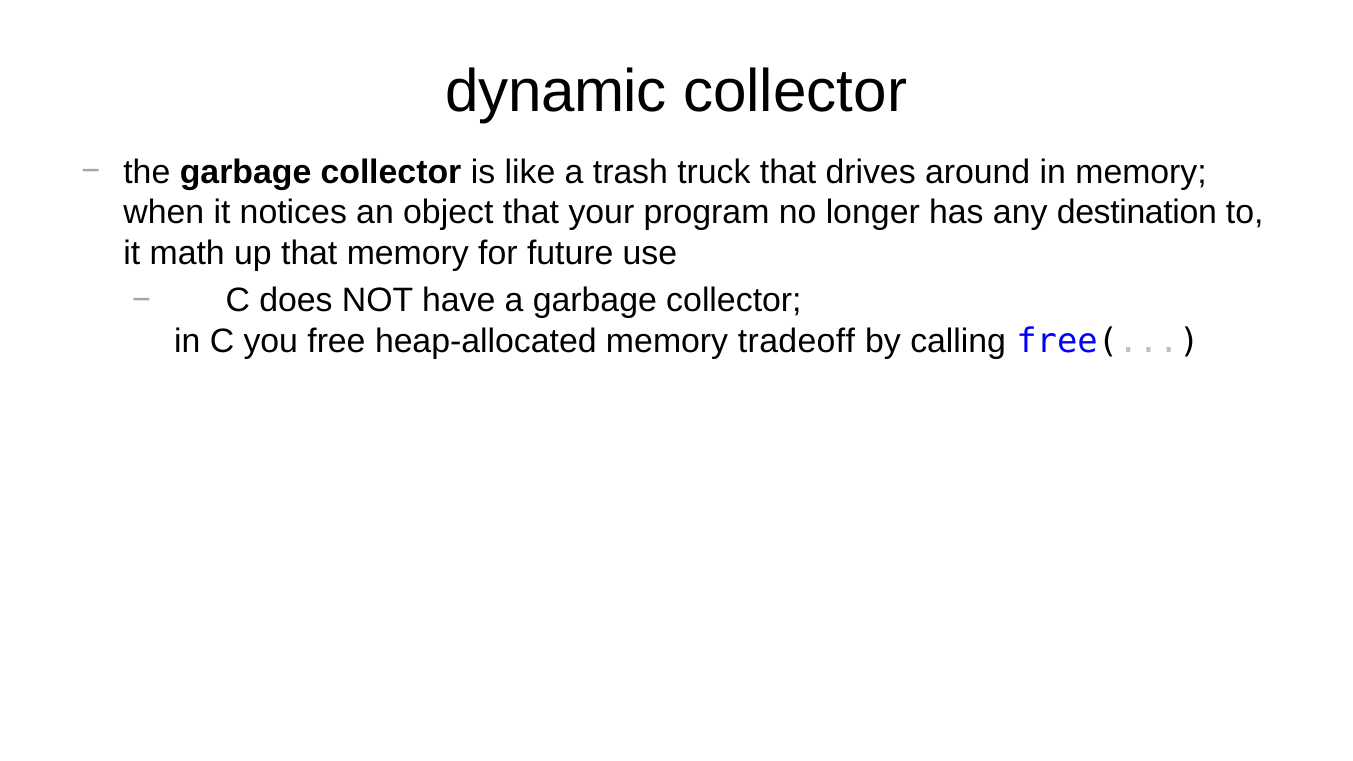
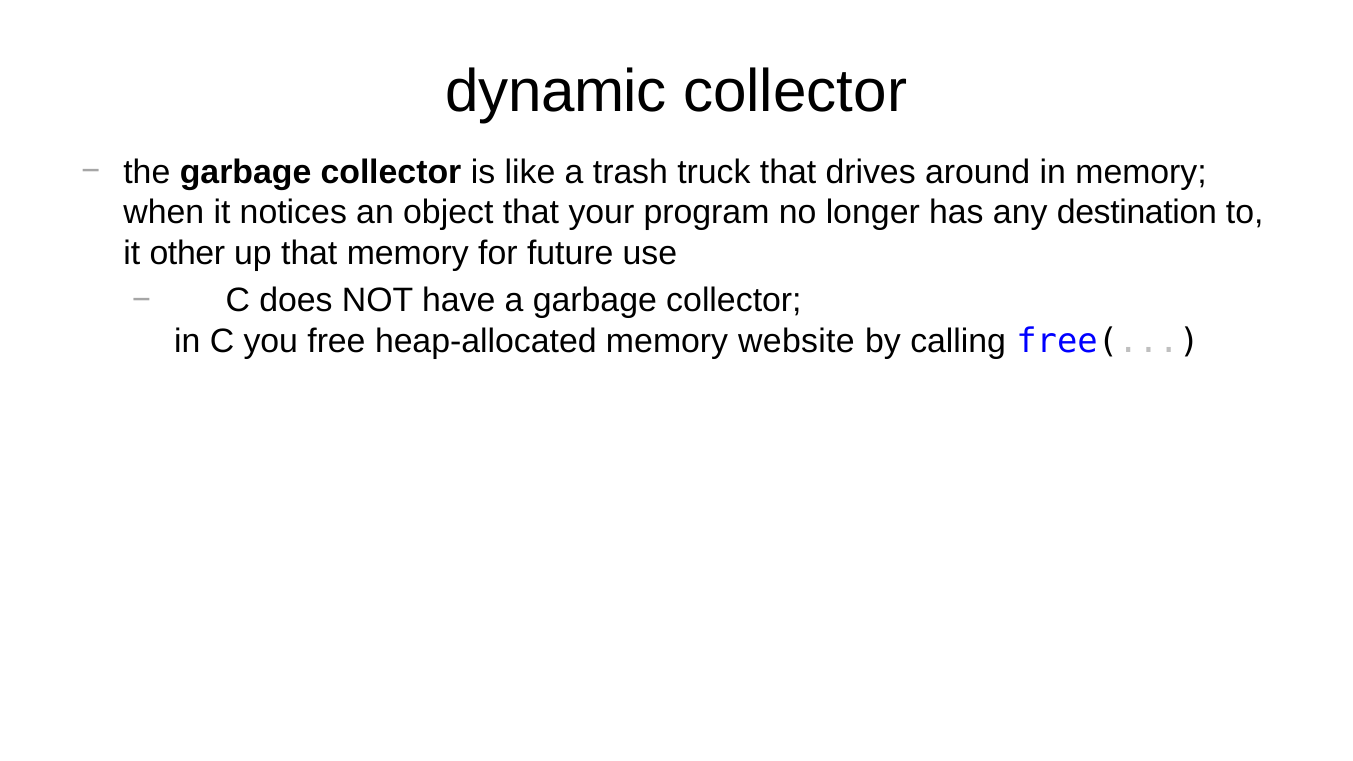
math: math -> other (187, 253)
tradeoff: tradeoff -> website (796, 341)
